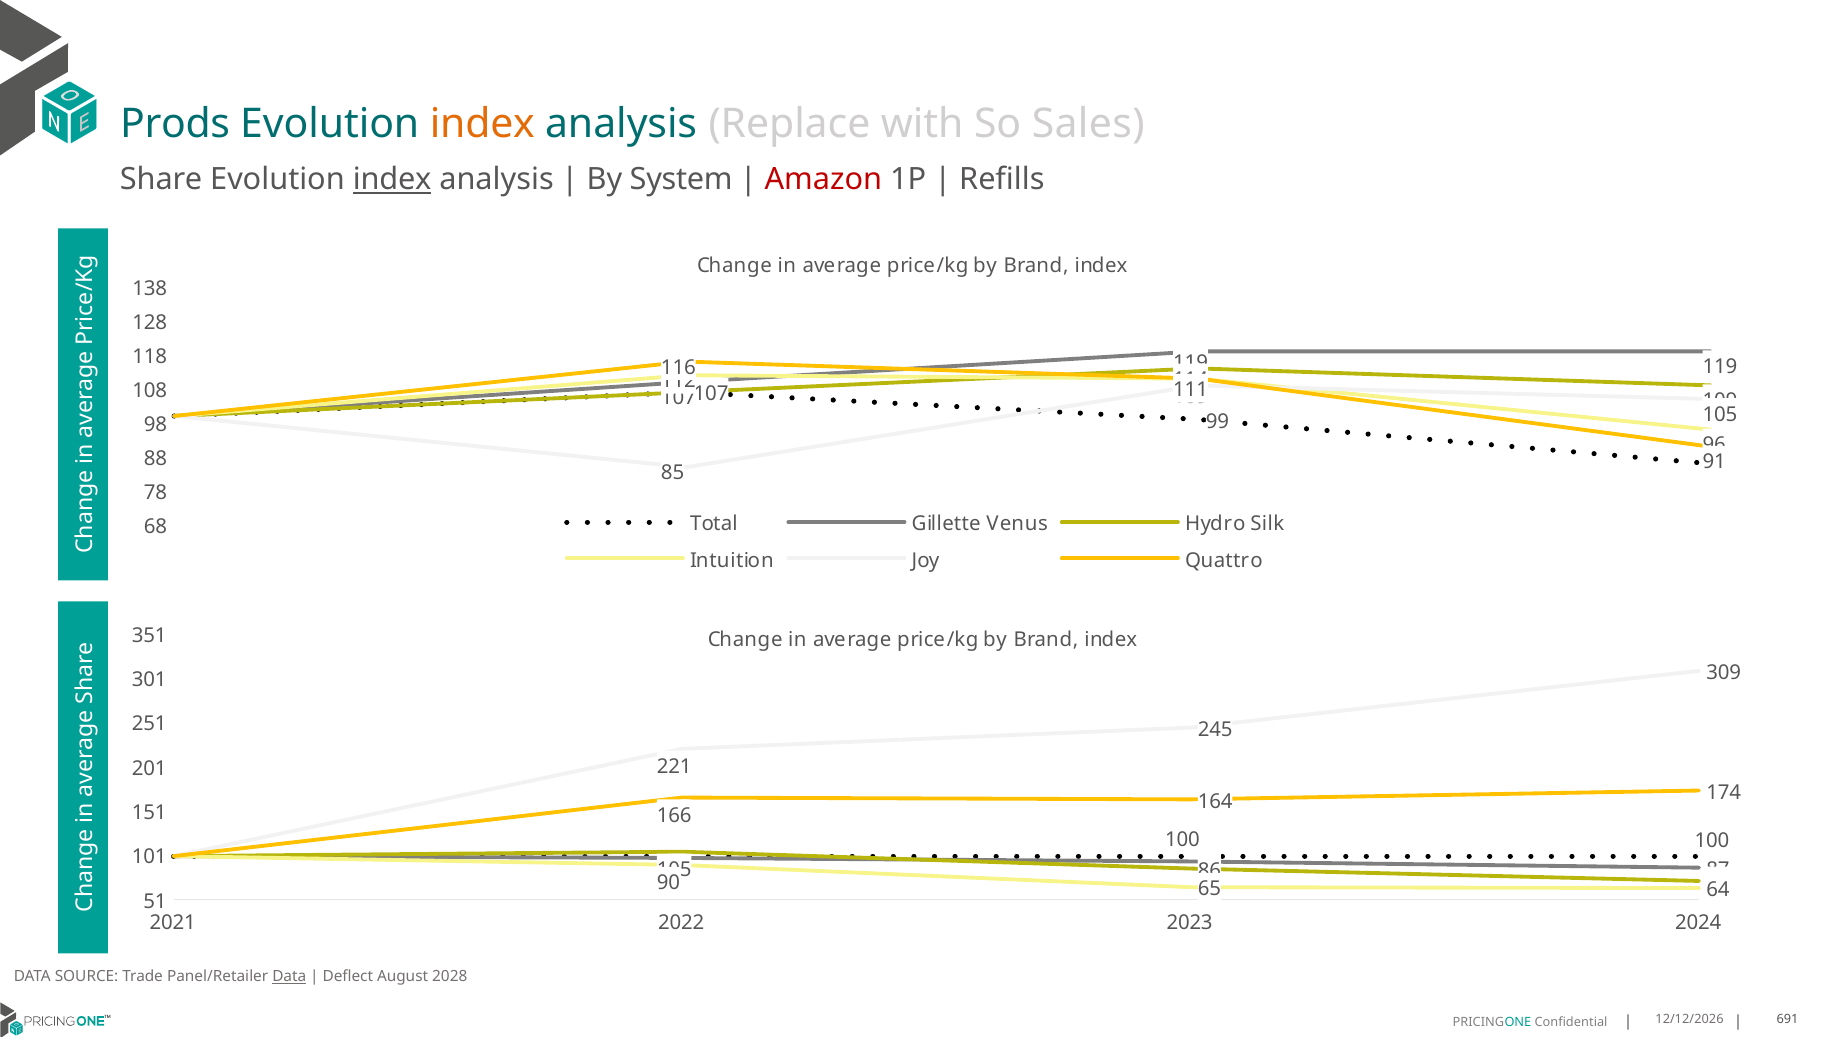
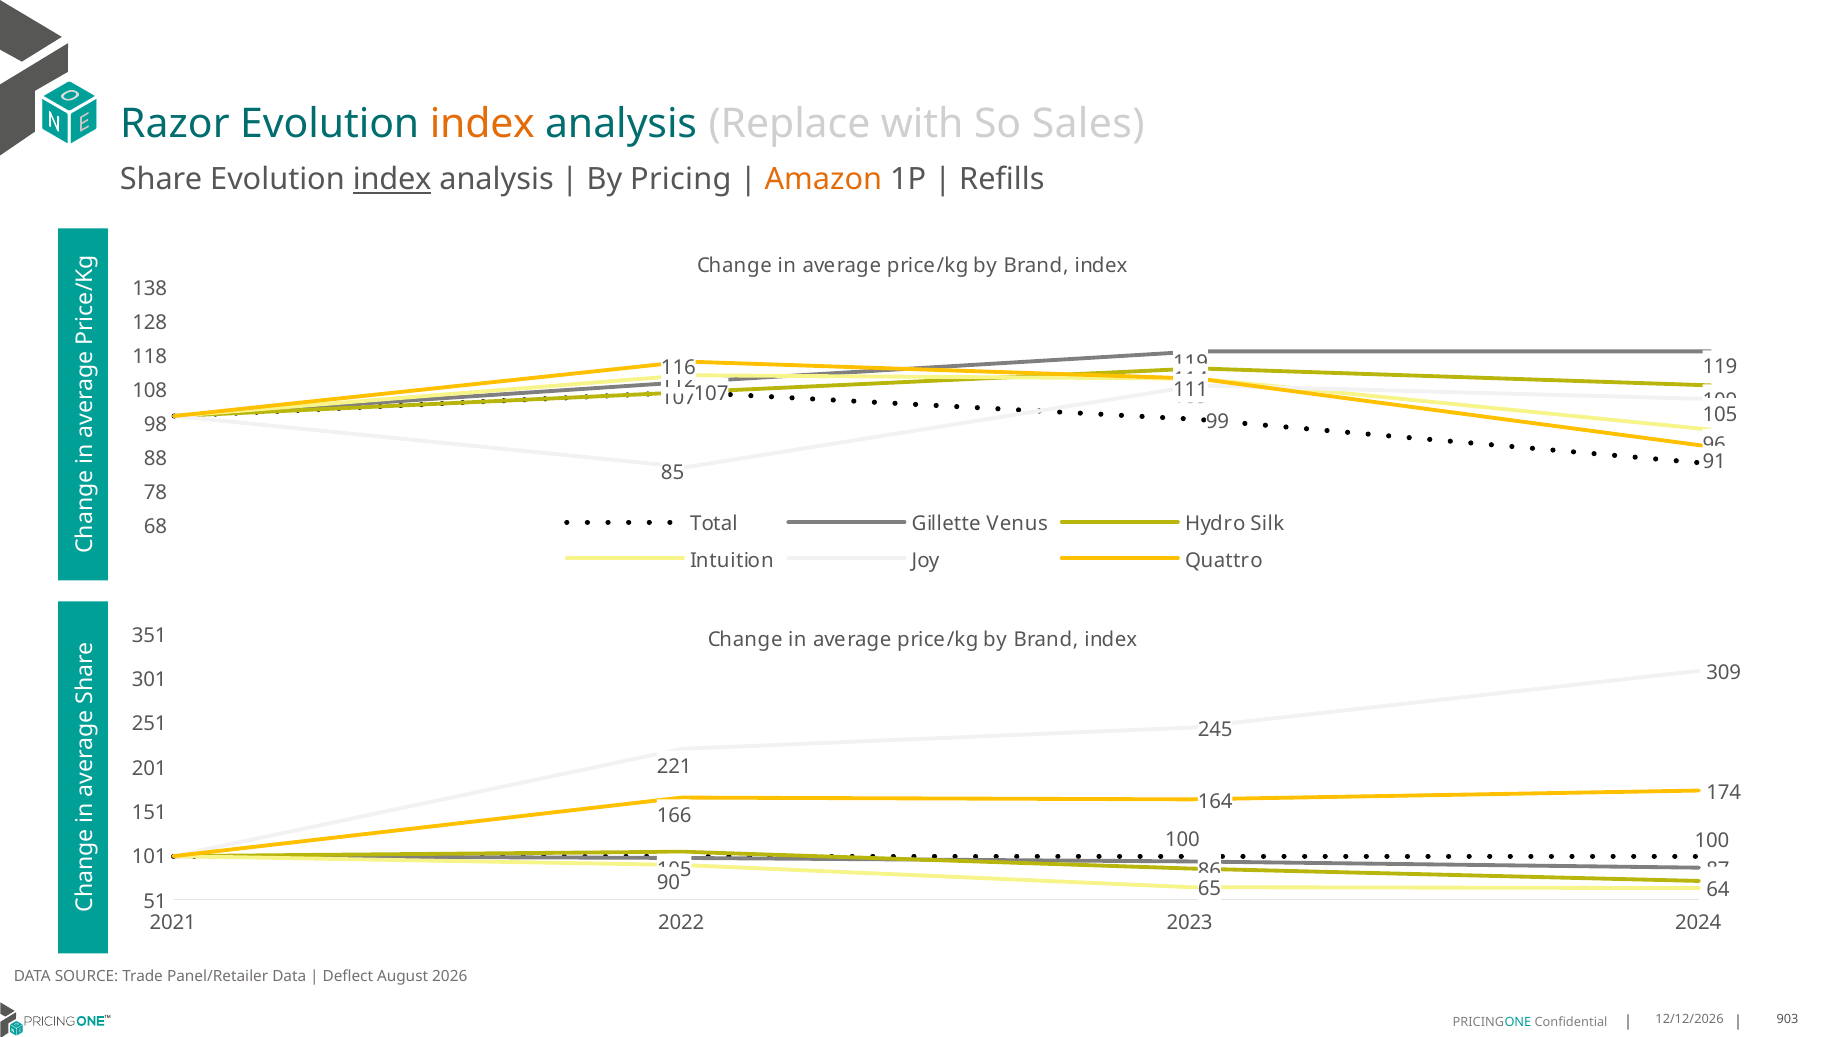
Prods: Prods -> Razor (175, 124)
System: System -> Pricing (681, 180)
Amazon colour: red -> orange (823, 180)
Data underline: present -> none (289, 977)
2028: 2028 -> 2026 (450, 977)
691: 691 -> 903 (1788, 1020)
